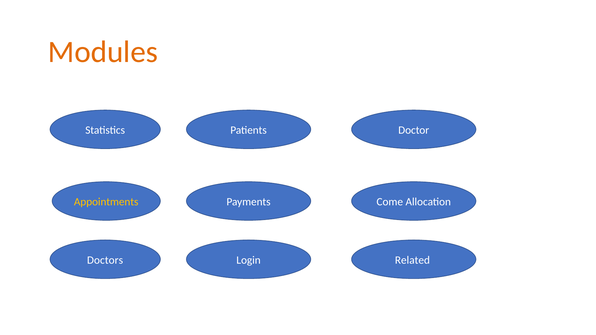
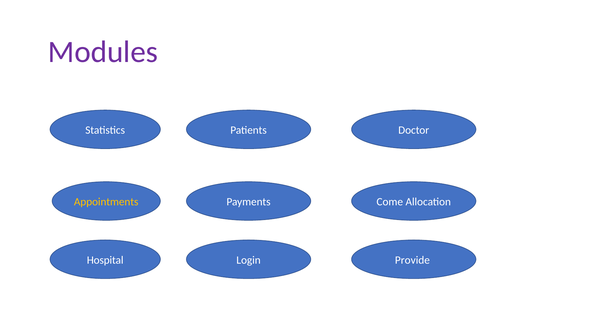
Modules colour: orange -> purple (103, 52)
Doctors: Doctors -> Hospital (105, 260)
Related: Related -> Provide (412, 260)
